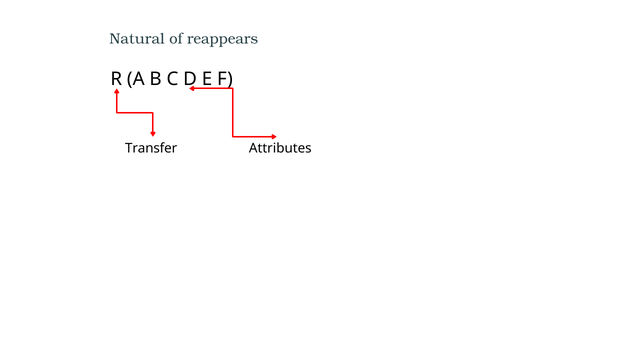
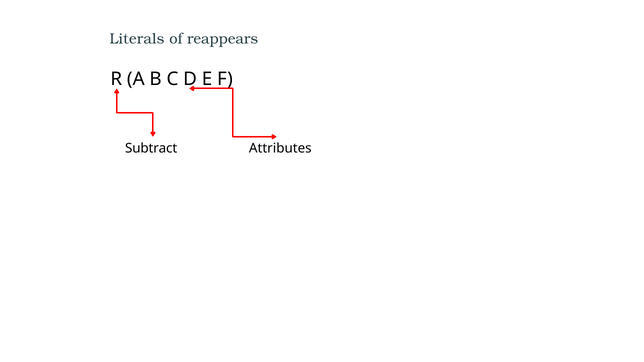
Natural: Natural -> Literals (137, 39)
Transfer: Transfer -> Subtract (151, 148)
